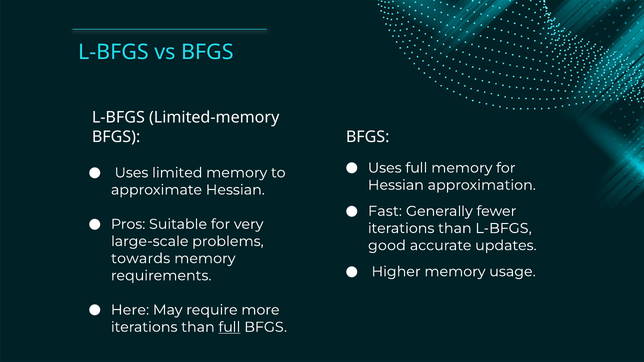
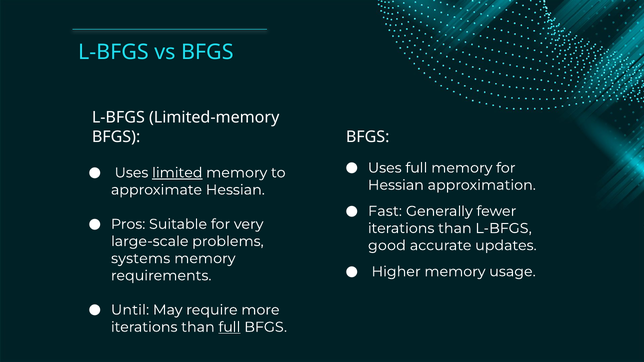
limited underline: none -> present (177, 173)
towards: towards -> systems (141, 259)
Here: Here -> Until (130, 310)
